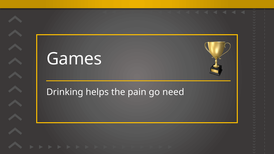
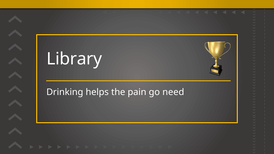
Games: Games -> Library (74, 59)
